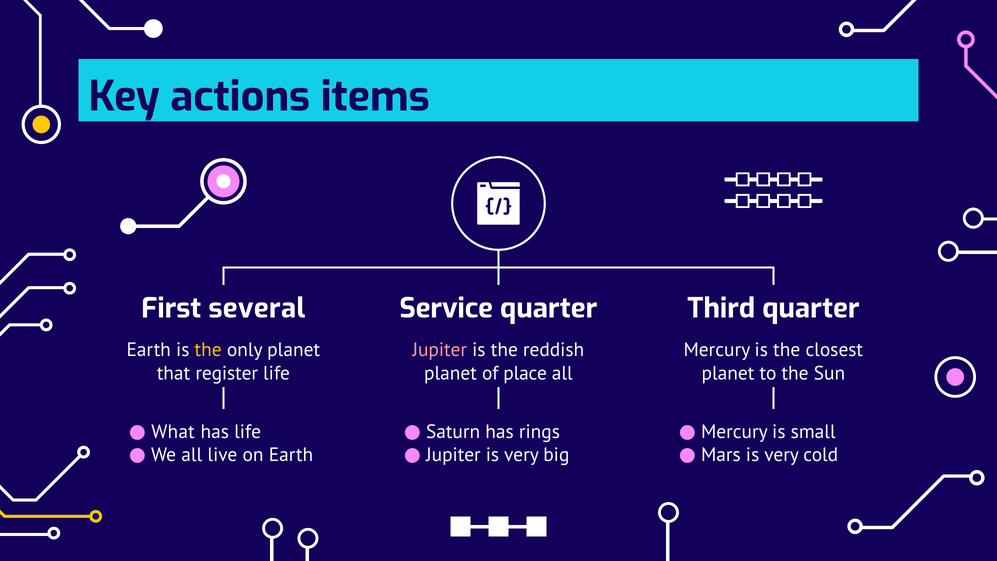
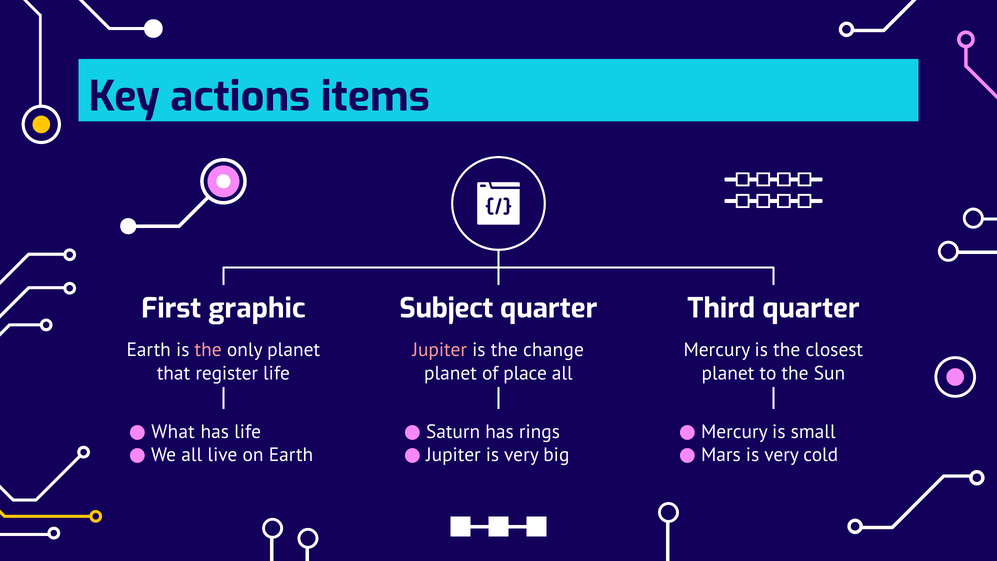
several: several -> graphic (257, 308)
Service: Service -> Subject (446, 308)
the colour: yellow -> pink (208, 350)
reddish: reddish -> change (553, 350)
